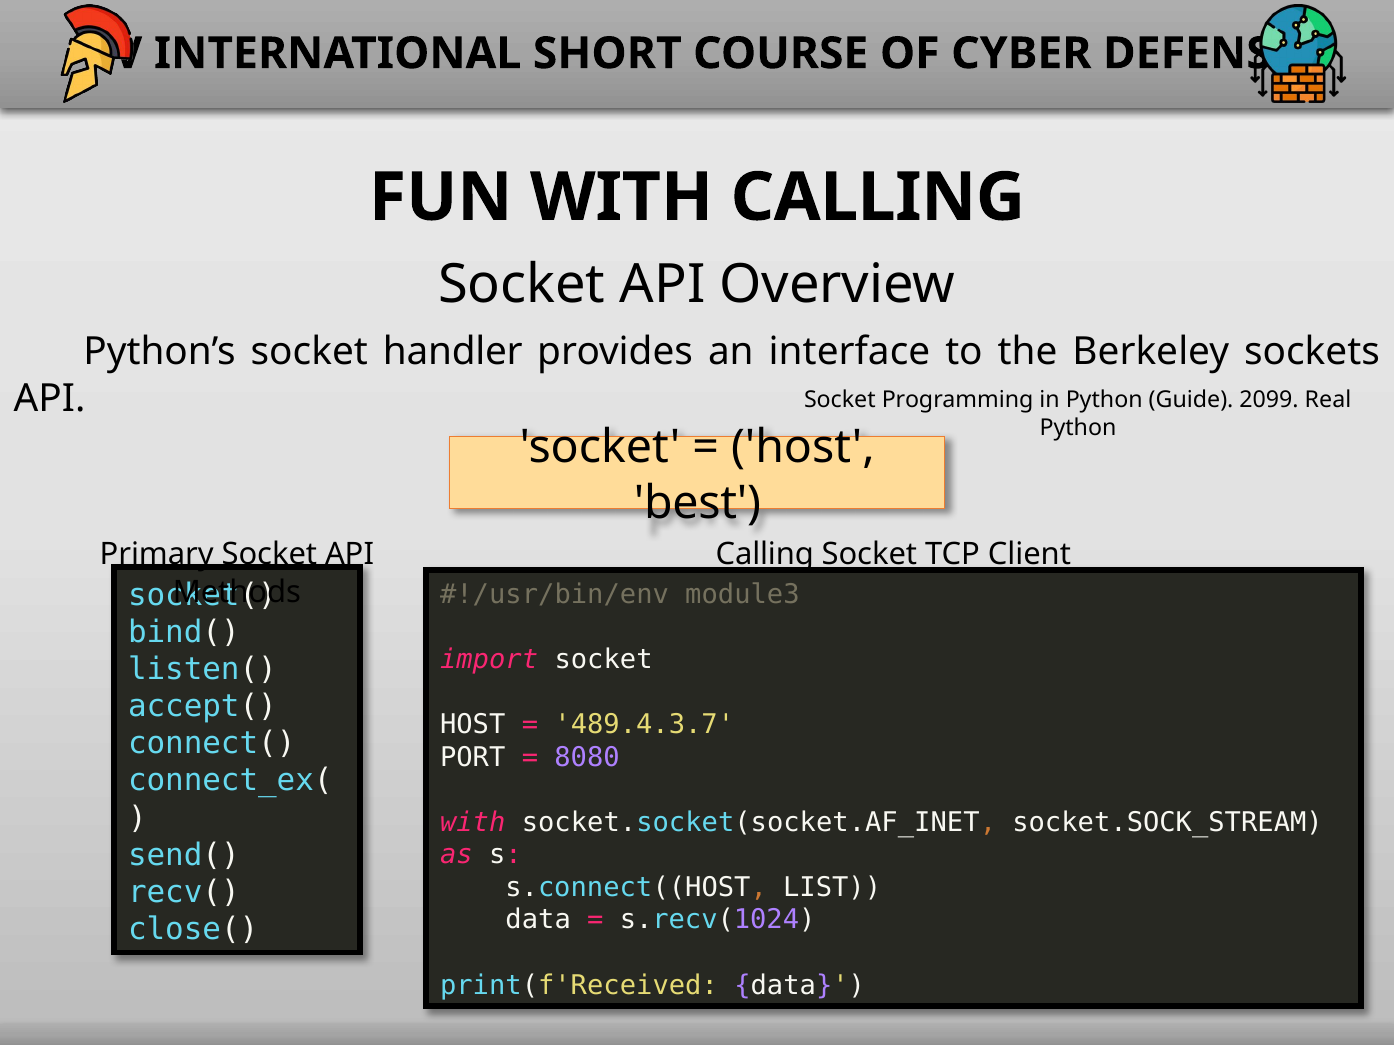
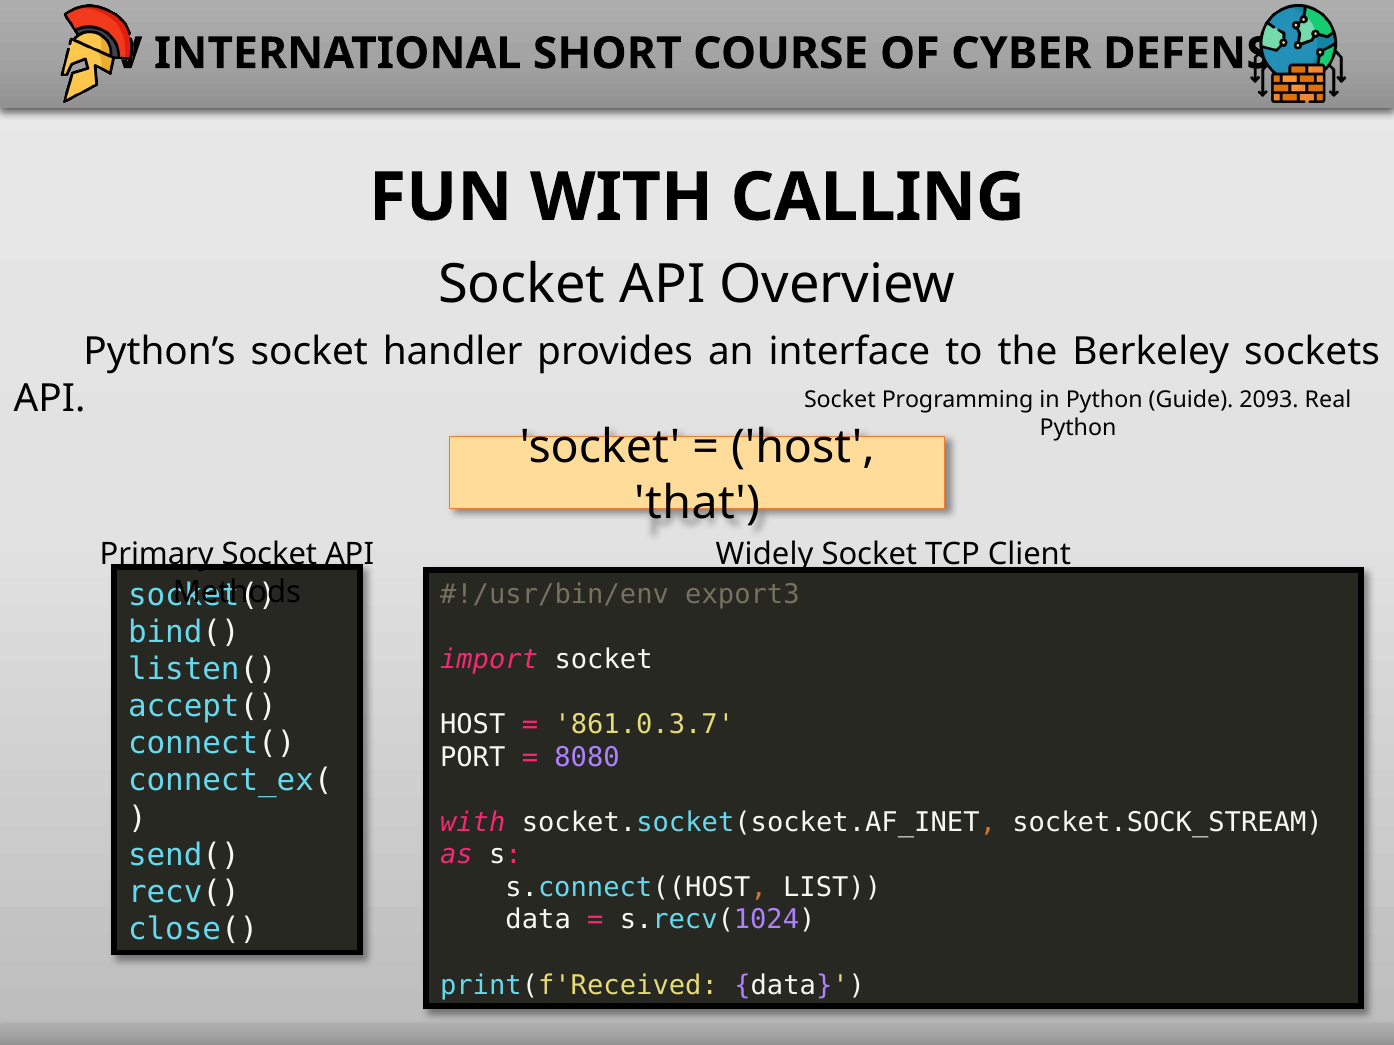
2099: 2099 -> 2093 (1269, 400)
best: best -> that (697, 504)
Calling: Calling -> Widely (765, 555)
module3: module3 -> export3 (742, 595)
489.4.3.7: 489.4.3.7 -> 861.0.3.7 (644, 725)
